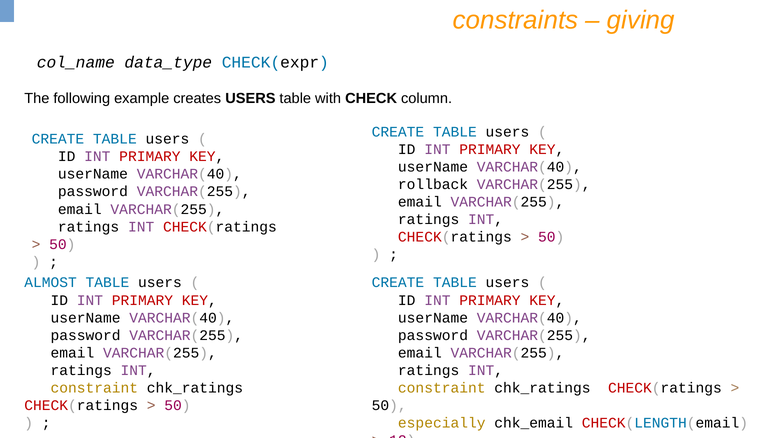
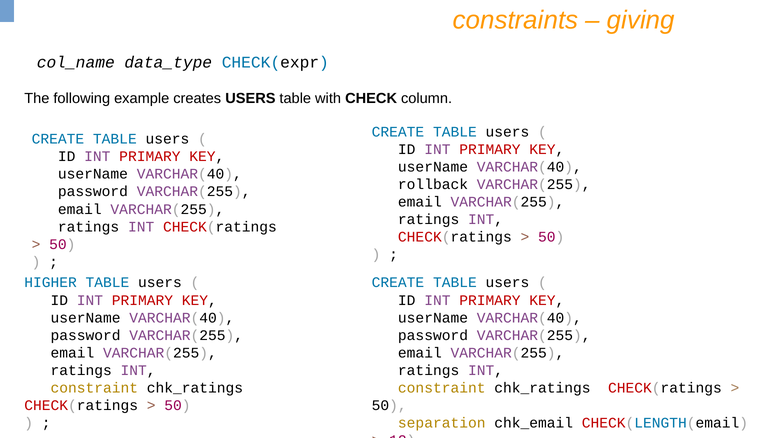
ALMOST: ALMOST -> HIGHER (51, 282)
especially: especially -> separation (442, 422)
